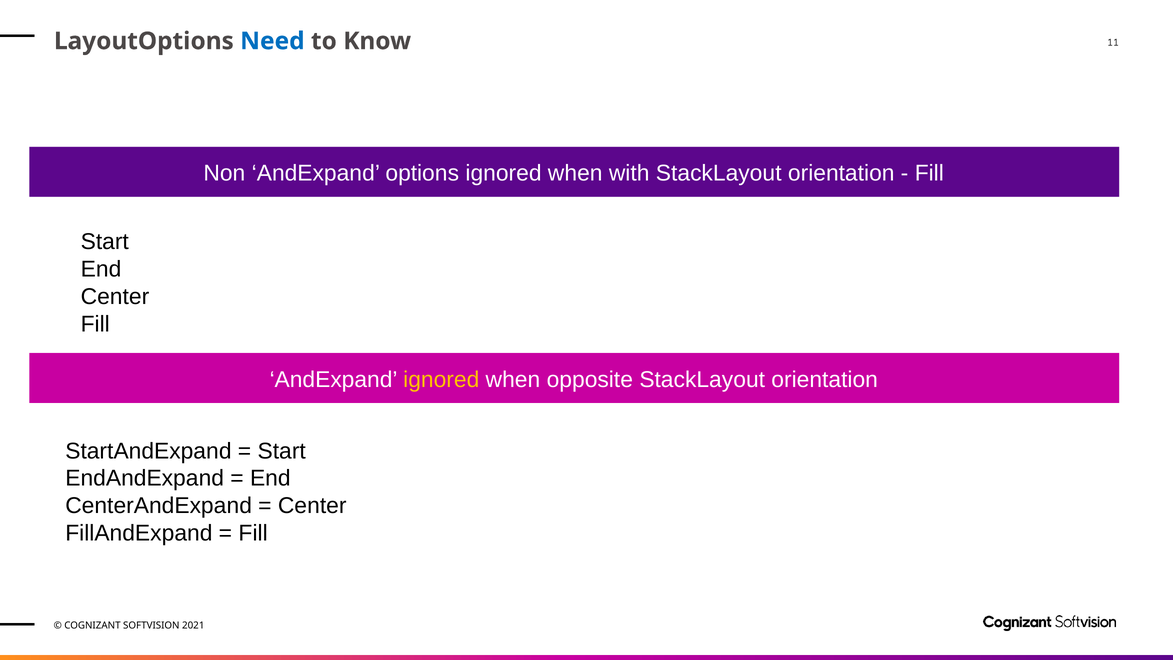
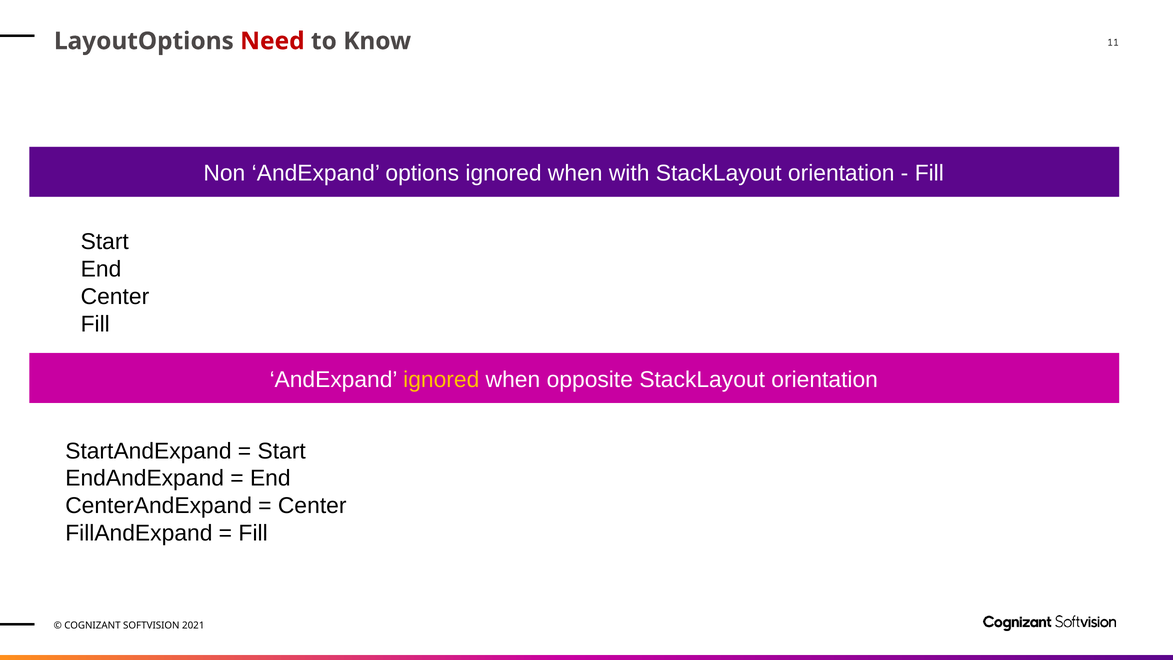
Need colour: blue -> red (272, 41)
